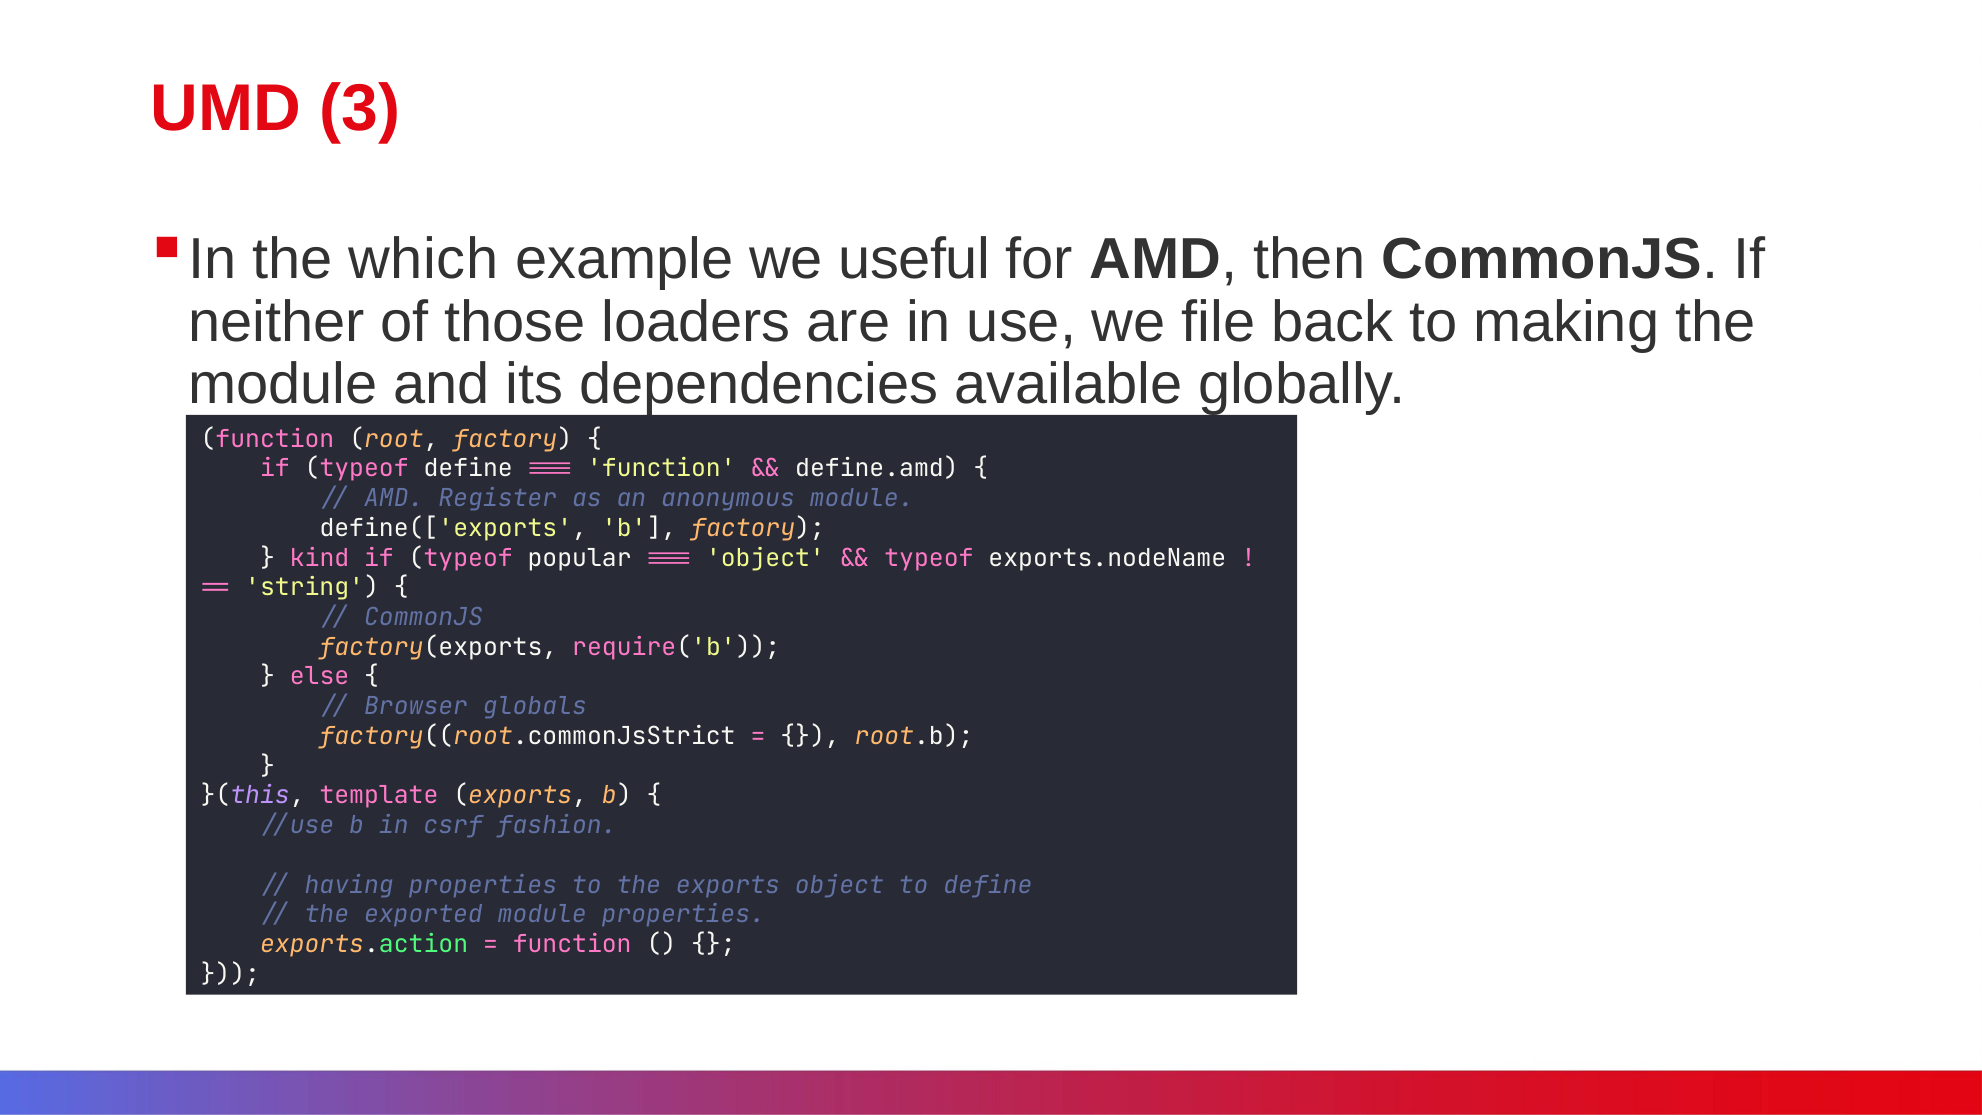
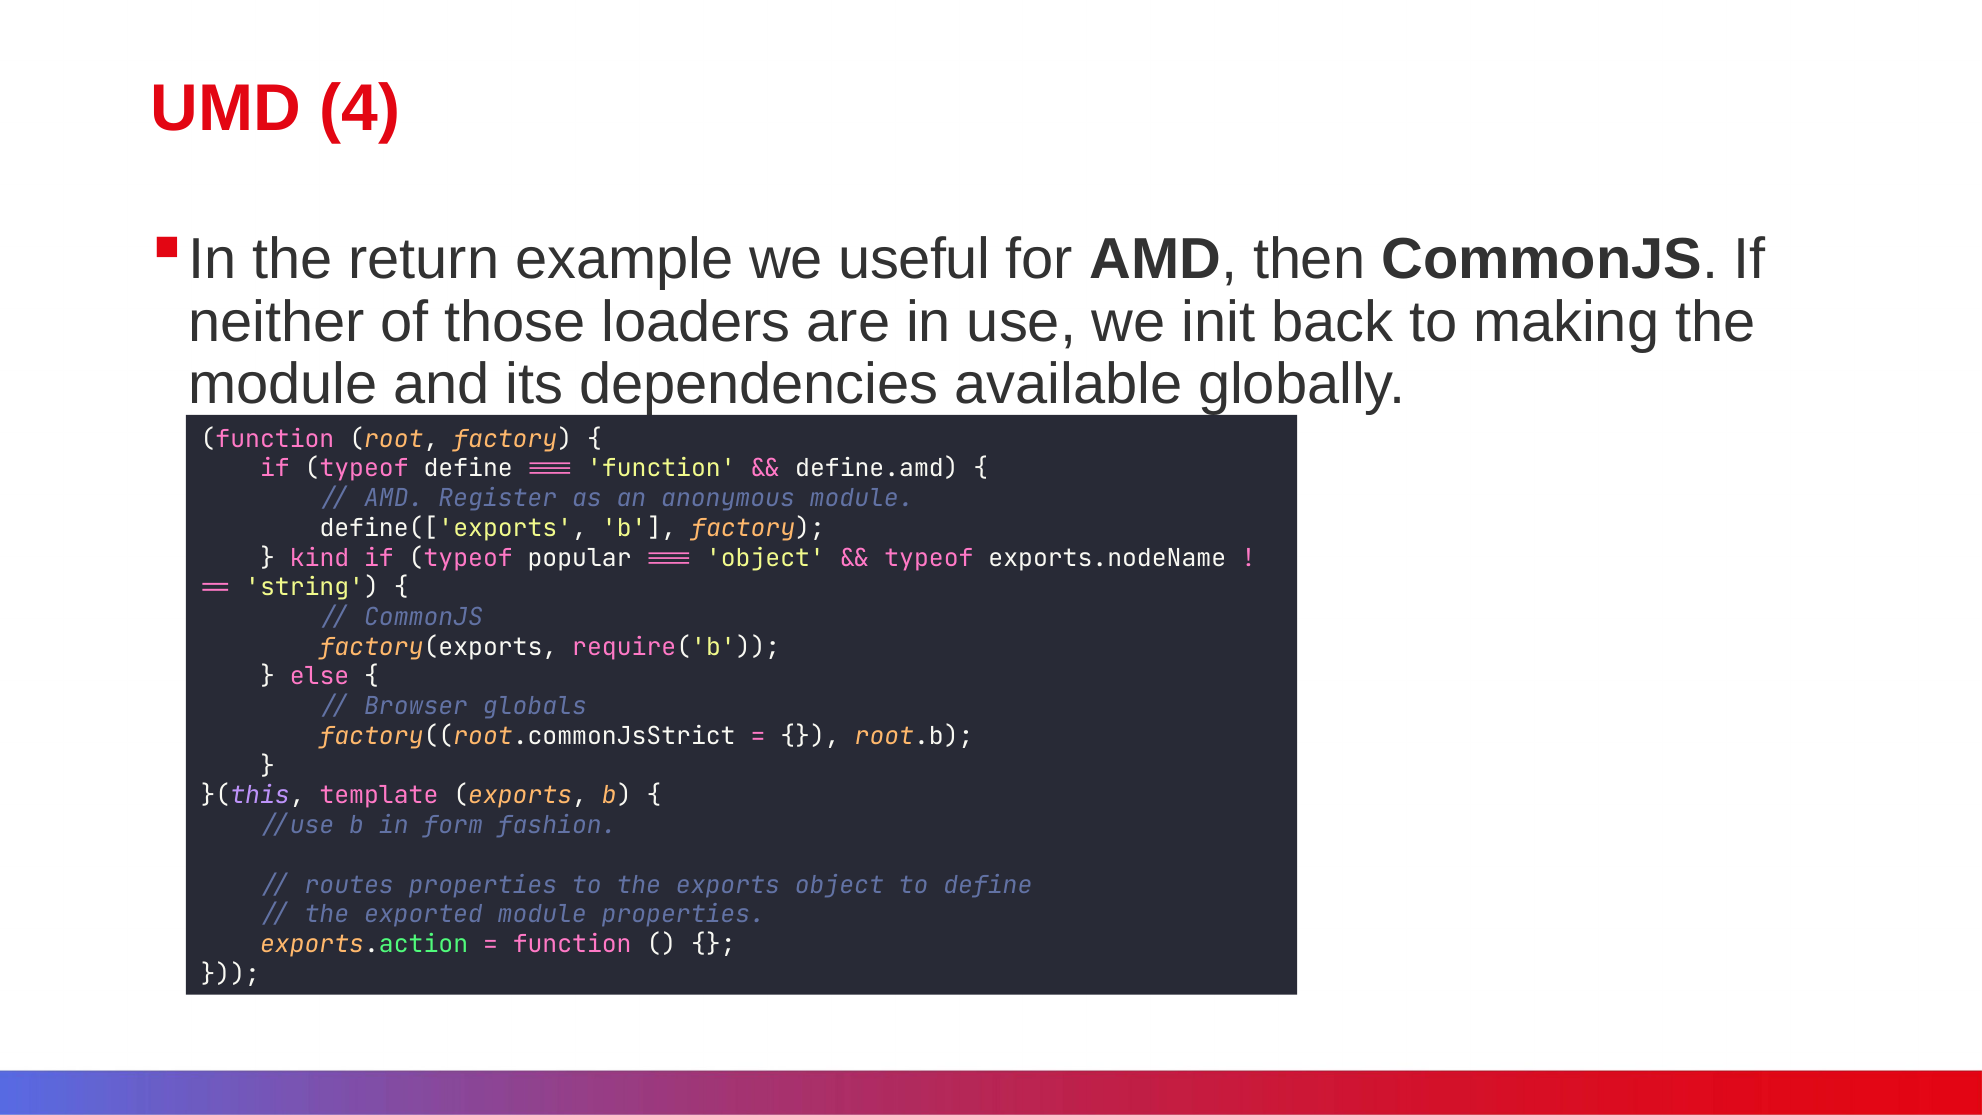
3: 3 -> 4 (360, 109)
which: which -> return (424, 260)
file: file -> init (1219, 322)
csrf: csrf -> form (453, 825)
having: having -> routes (349, 885)
